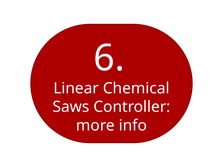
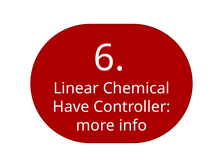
Saws: Saws -> Have (71, 107)
